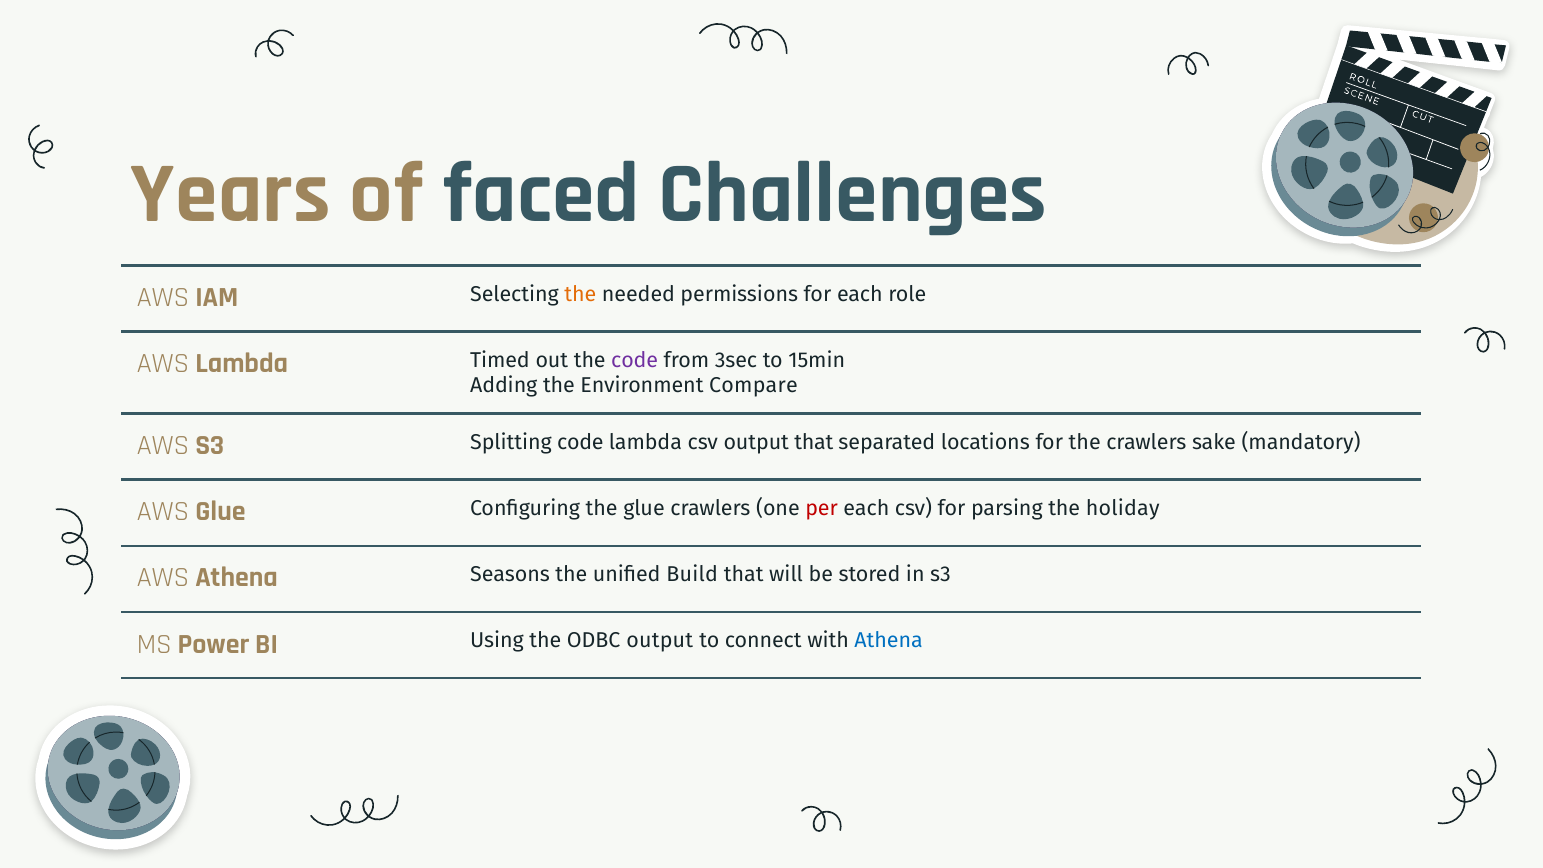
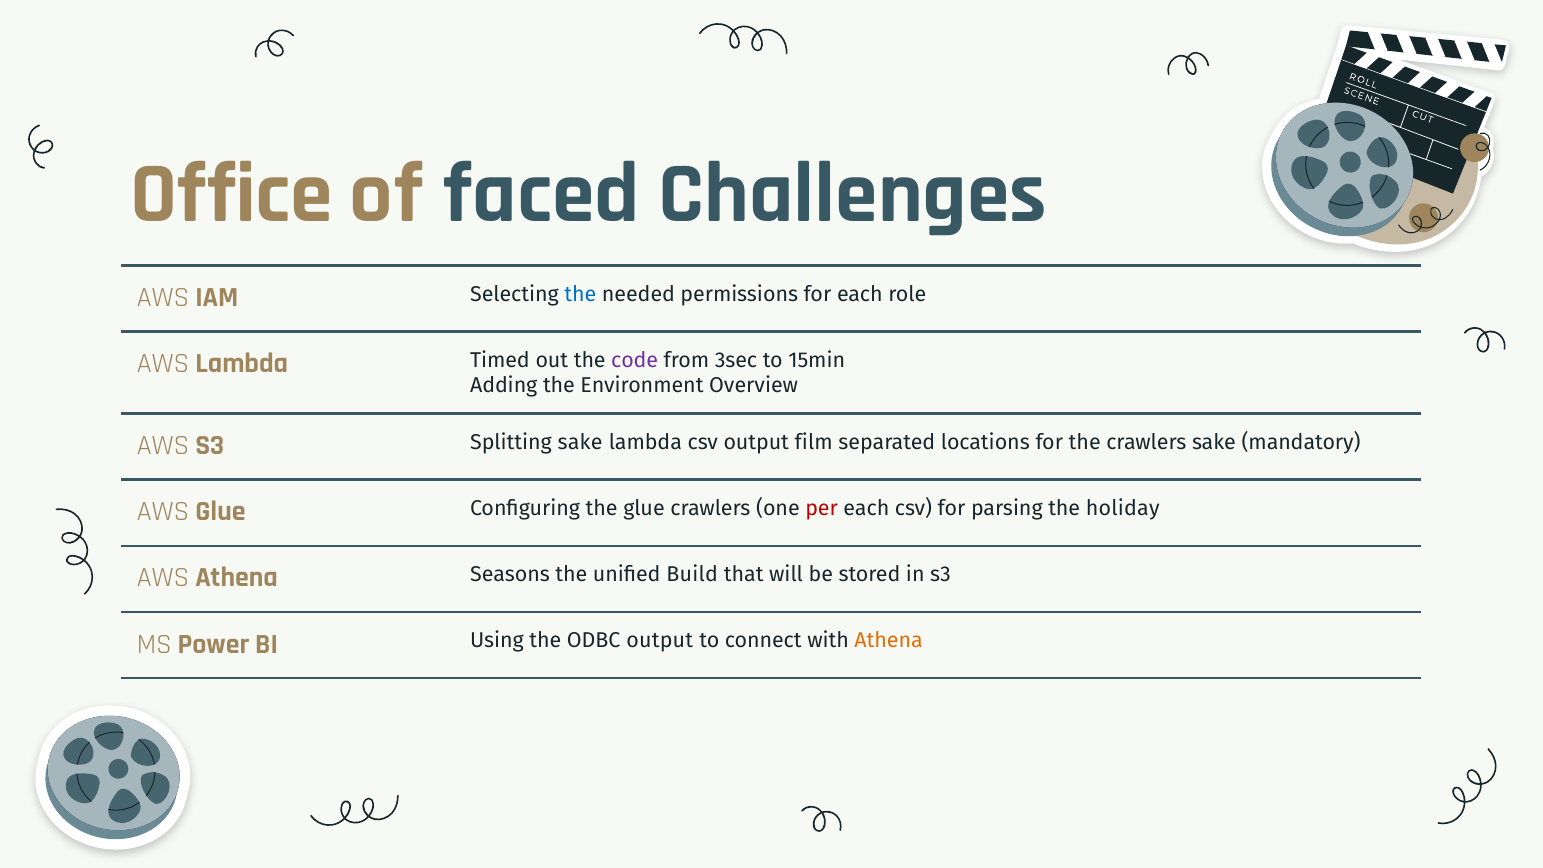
Years: Years -> Office (231, 194)
the colour: orange -> blue (580, 294)
Compare: Compare -> Overview (754, 386)
Splitting code: code -> sake (580, 442)
output that: that -> film (814, 442)
Athena colour: blue -> orange (889, 640)
